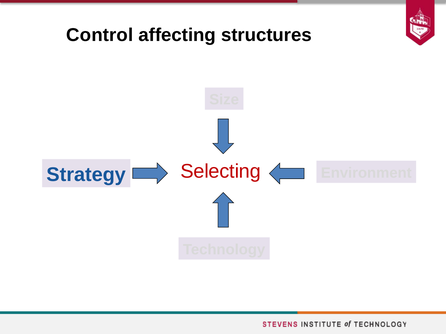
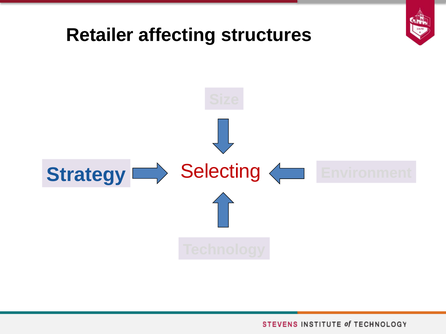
Control: Control -> Retailer (100, 35)
